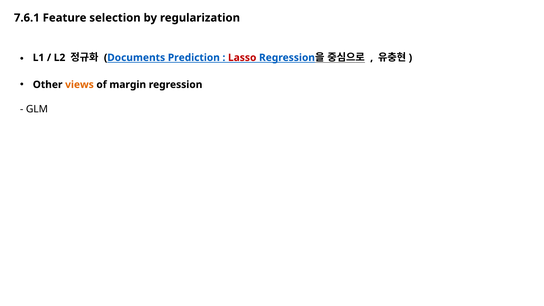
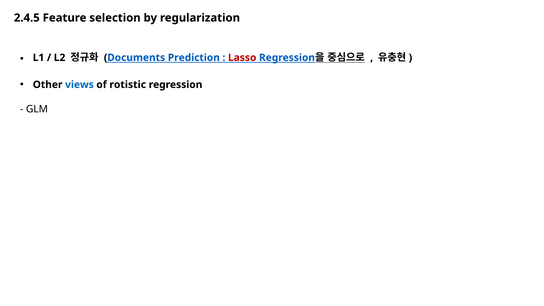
7.6.1: 7.6.1 -> 2.4.5 (27, 18)
views colour: orange -> blue (79, 85)
margin: margin -> rotistic (128, 85)
